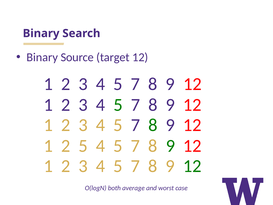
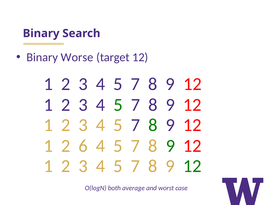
Source: Source -> Worse (77, 57)
2 5: 5 -> 6 (83, 146)
